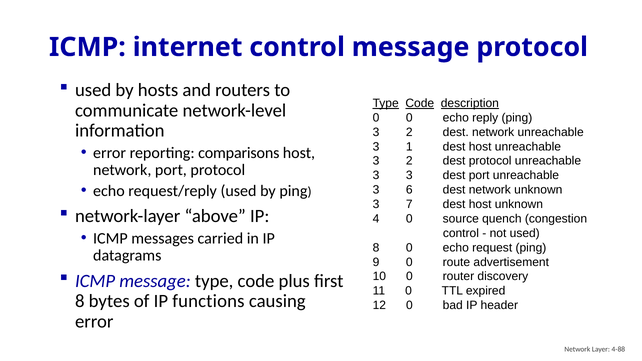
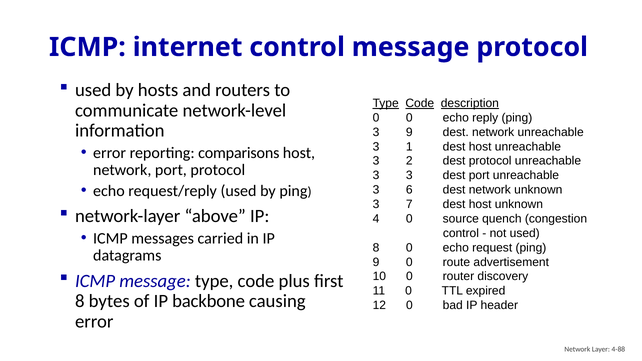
2: 2 -> 9 (409, 132)
functions: functions -> backbone (209, 301)
